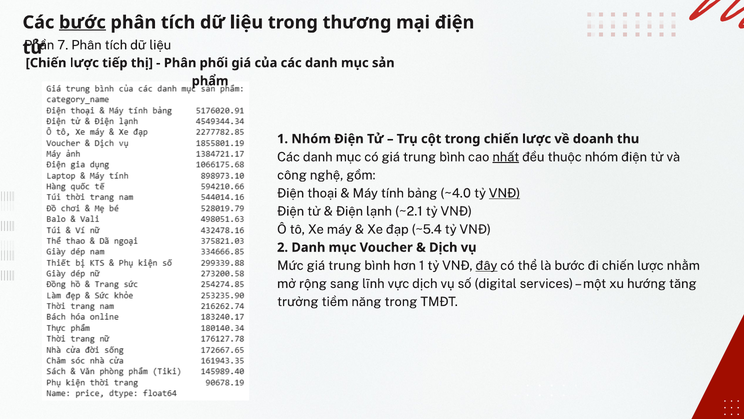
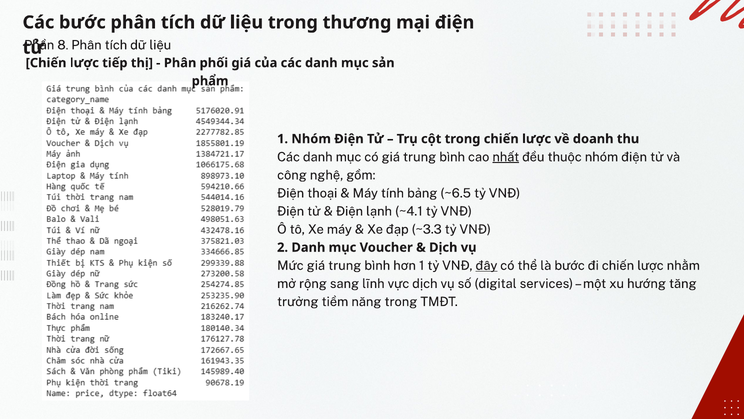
bước underline: present -> none (82, 22)
7: 7 -> 8 (63, 45)
~4.0: ~4.0 -> ~6.5 (456, 193)
VNĐ underline: present -> none (504, 193)
~2.1: ~2.1 -> ~4.1 (409, 211)
~5.4: ~5.4 -> ~3.3 (427, 229)
